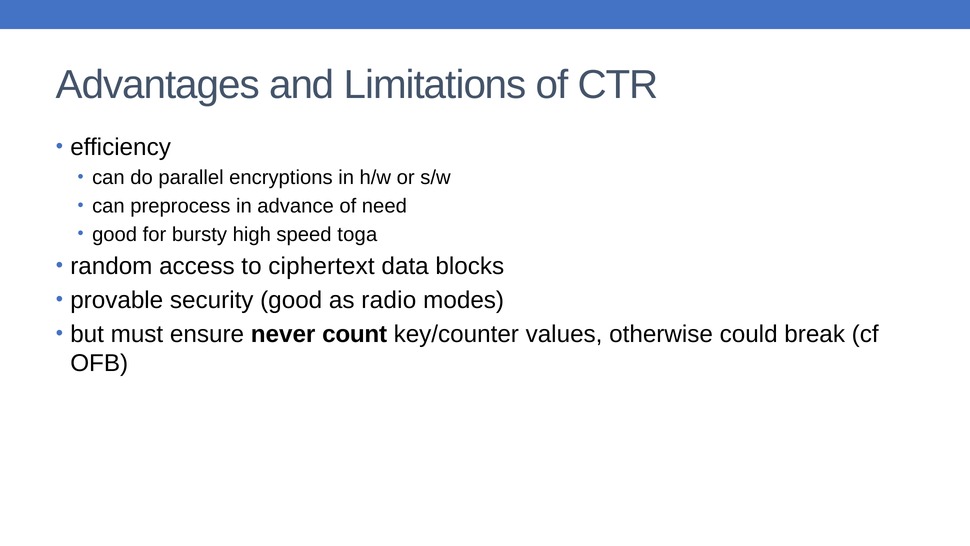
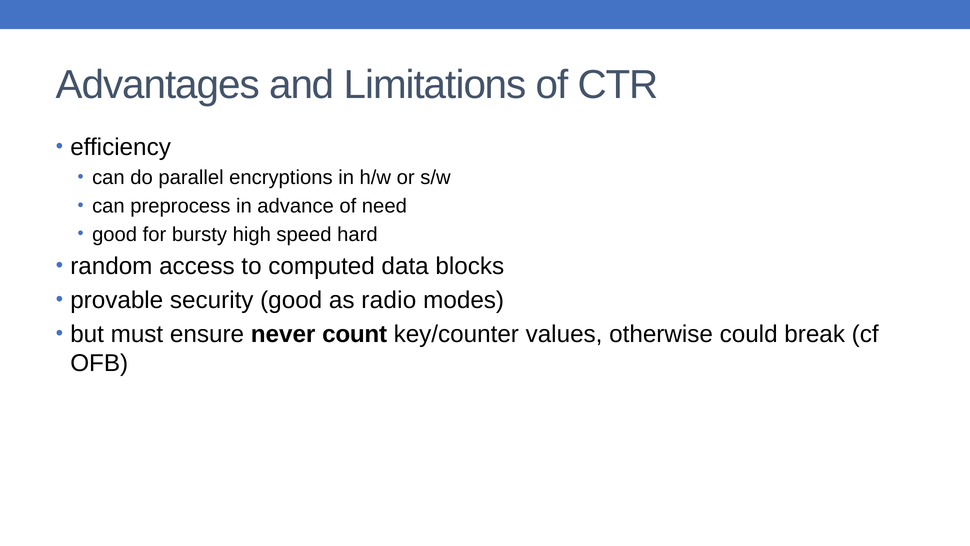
toga: toga -> hard (357, 234)
ciphertext: ciphertext -> computed (322, 266)
